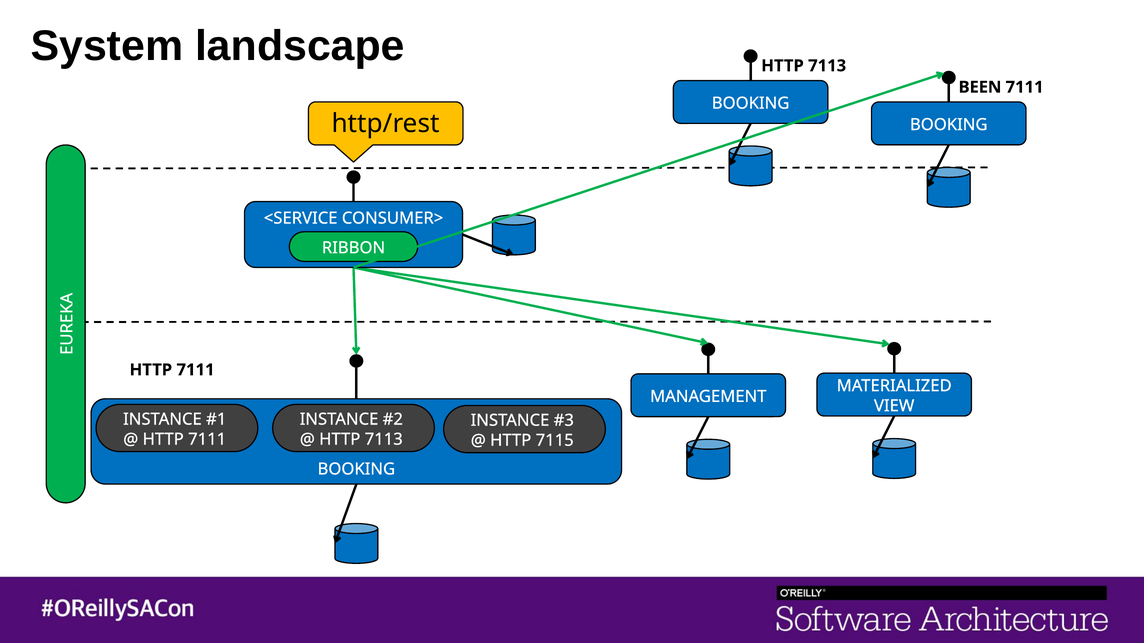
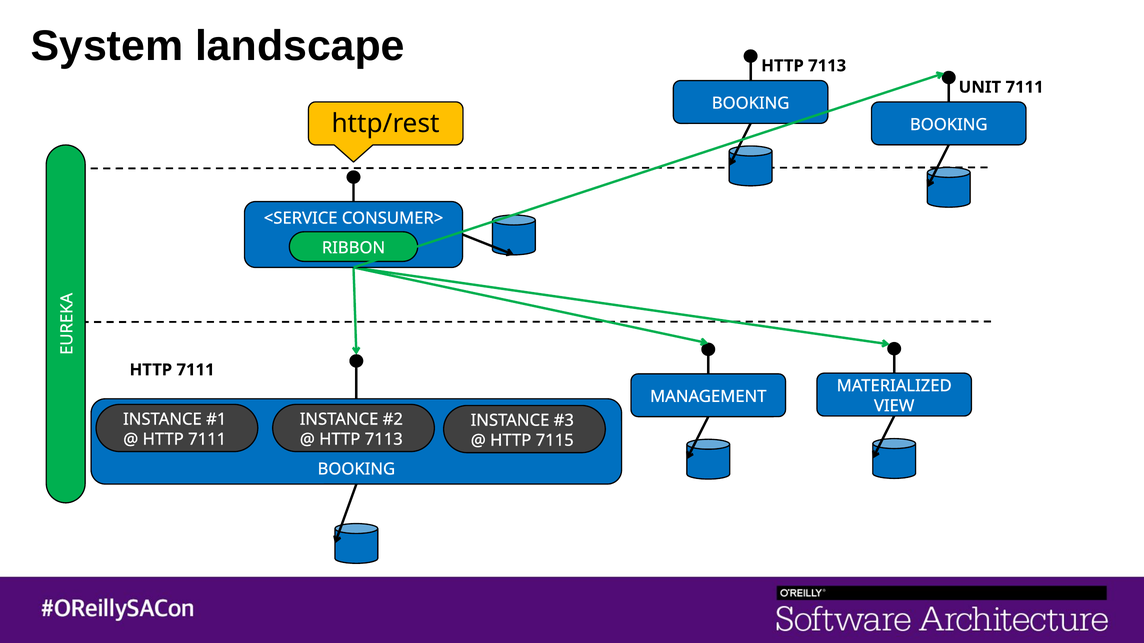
BEEN: BEEN -> UNIT (980, 87)
